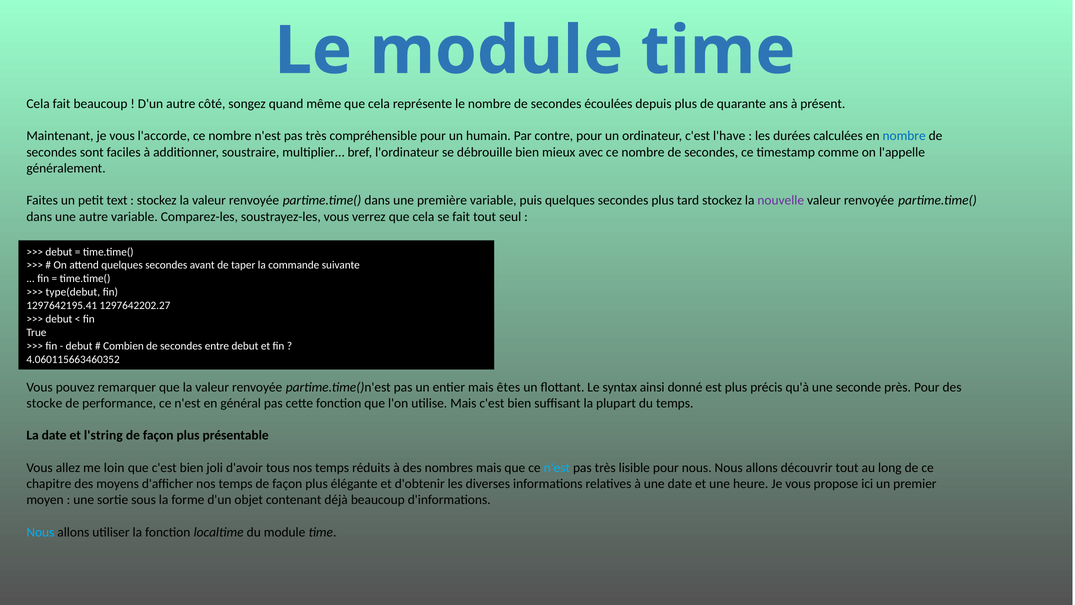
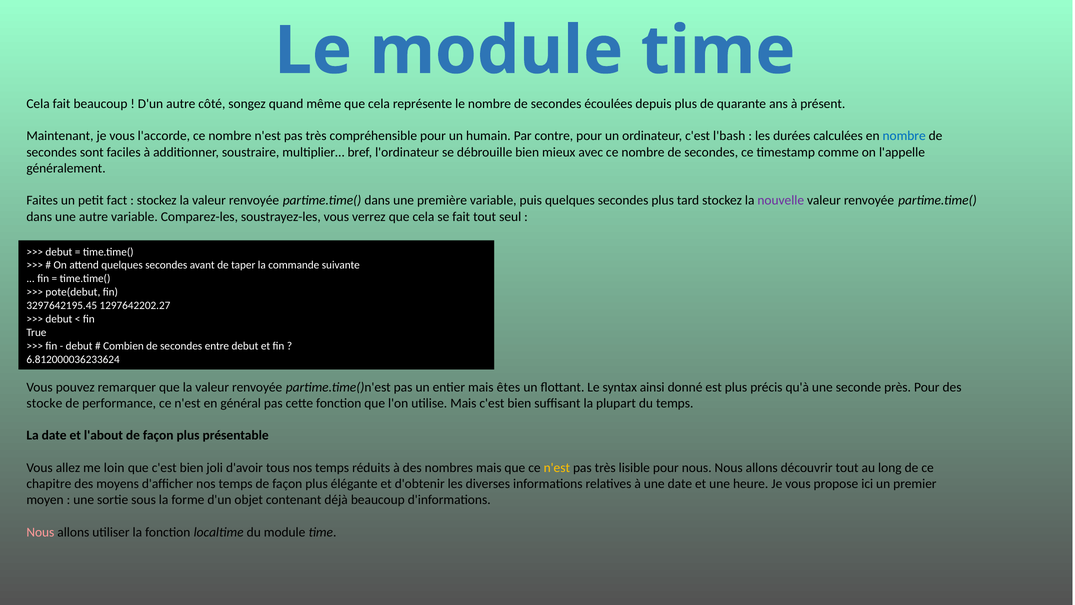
l'have: l'have -> l'bash (729, 136)
text: text -> fact (117, 200)
type(debut: type(debut -> pote(debut (73, 292)
1297642195.41: 1297642195.41 -> 3297642195.45 (62, 306)
4.060115663460352: 4.060115663460352 -> 6.812000036233624 (73, 359)
l'string: l'string -> l'about (103, 435)
n'est colour: light blue -> yellow (557, 468)
Nous colour: light blue -> pink (40, 532)
